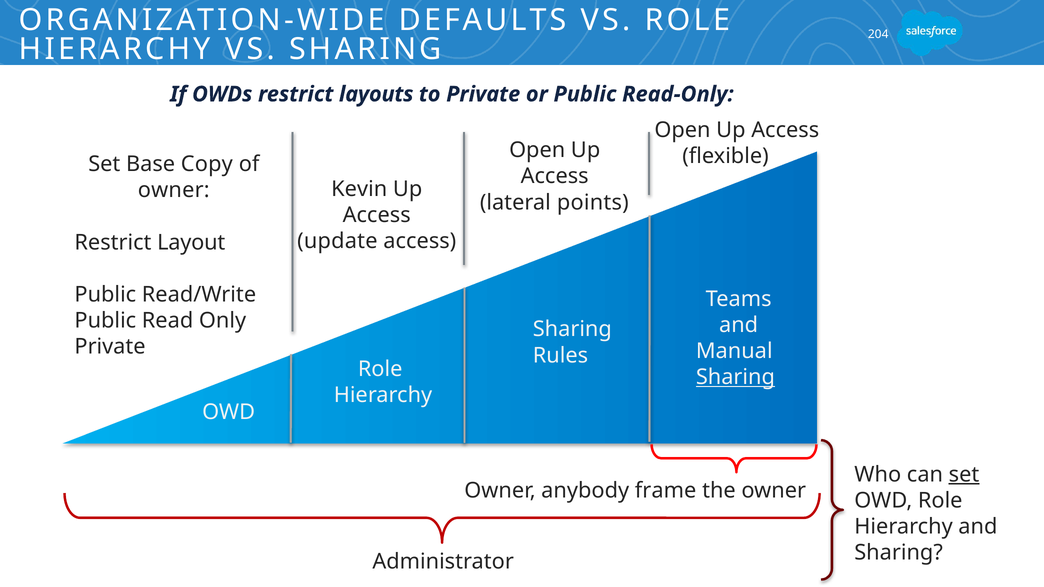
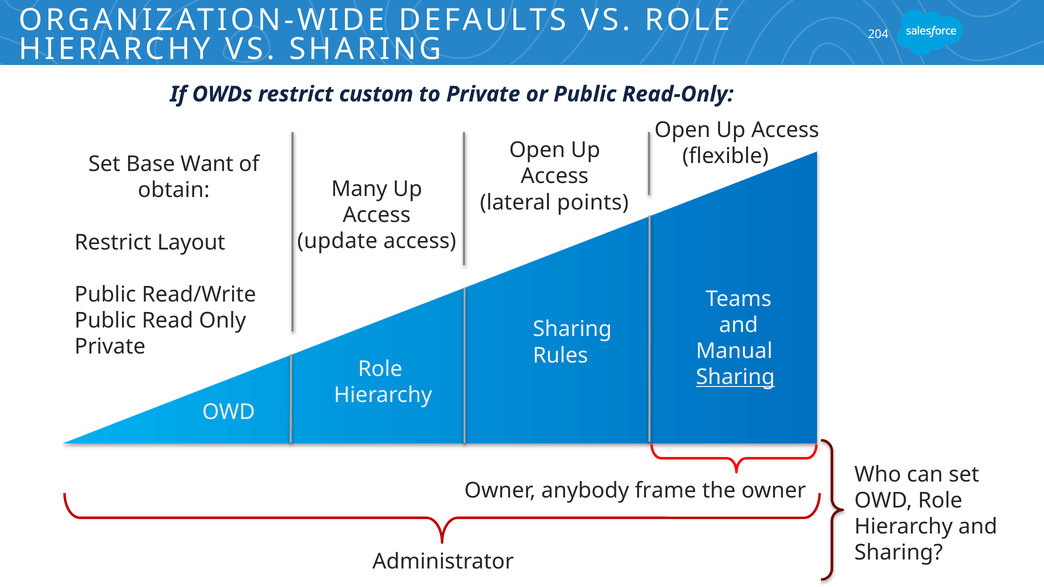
layouts: layouts -> custom (376, 94)
Copy: Copy -> Want (207, 164)
Kevin: Kevin -> Many (359, 189)
owner: owner -> obtain (174, 190)
set underline: present -> none (964, 475)
